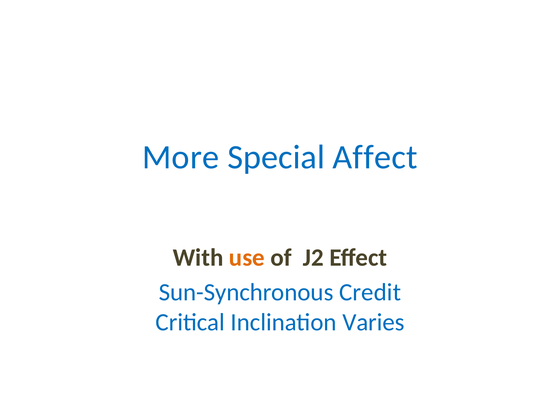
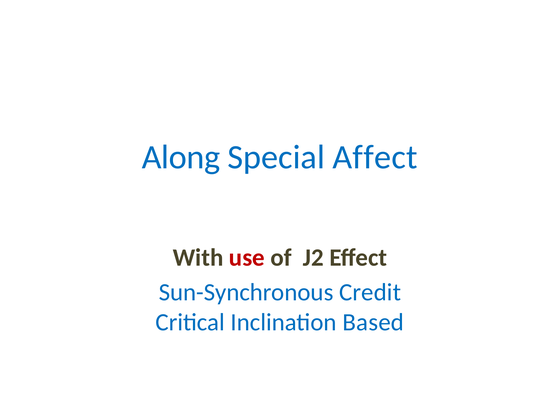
More: More -> Along (181, 157)
use colour: orange -> red (247, 257)
Varies: Varies -> Based (373, 322)
